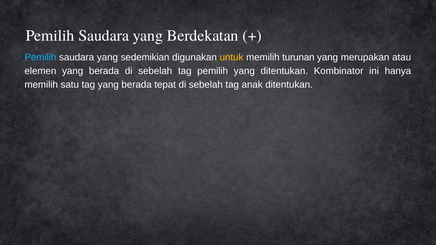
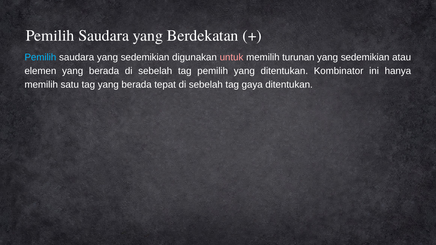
untuk colour: yellow -> pink (232, 58)
merupakan: merupakan -> sedemikian (365, 58)
anak: anak -> gaya (252, 85)
